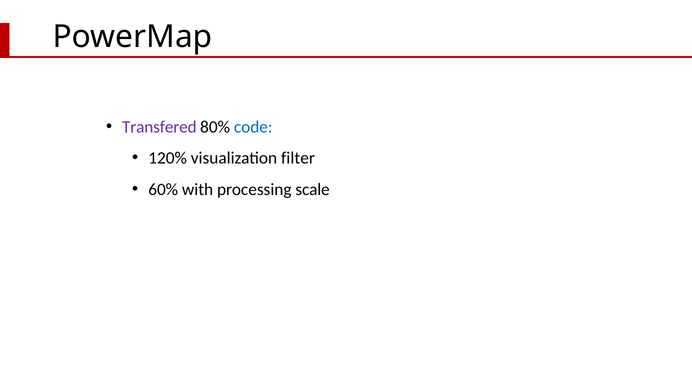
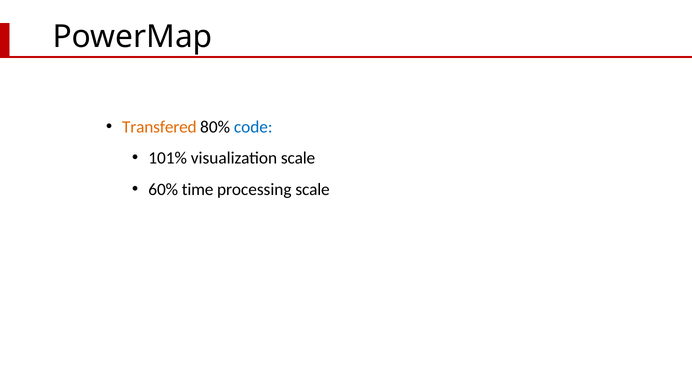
Transfered colour: purple -> orange (159, 127)
120%: 120% -> 101% (168, 158)
visualization filter: filter -> scale (298, 158)
with: with -> time (198, 189)
